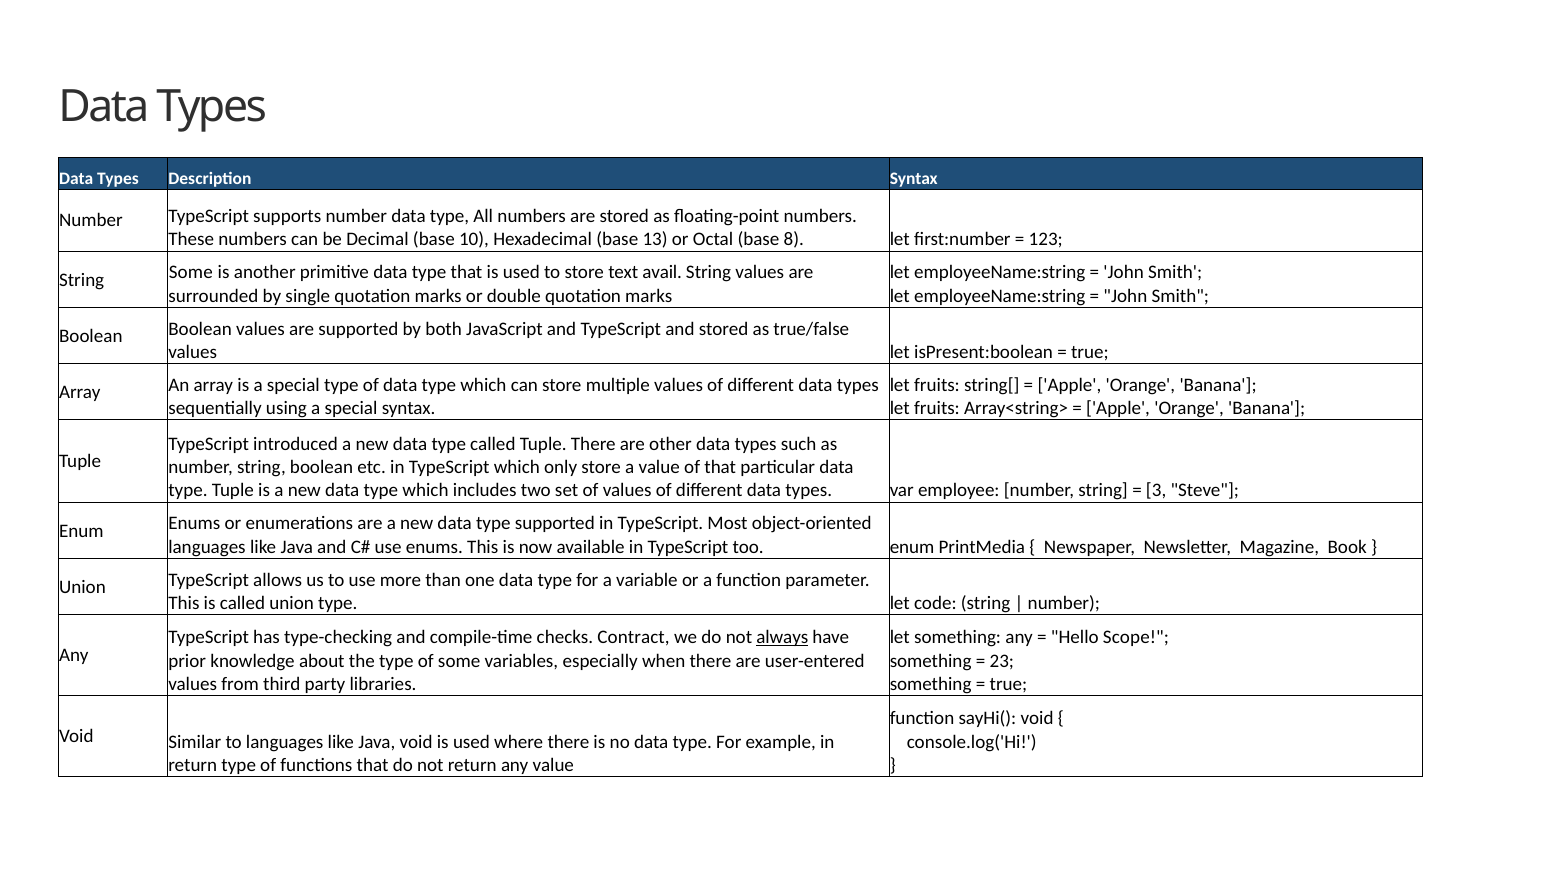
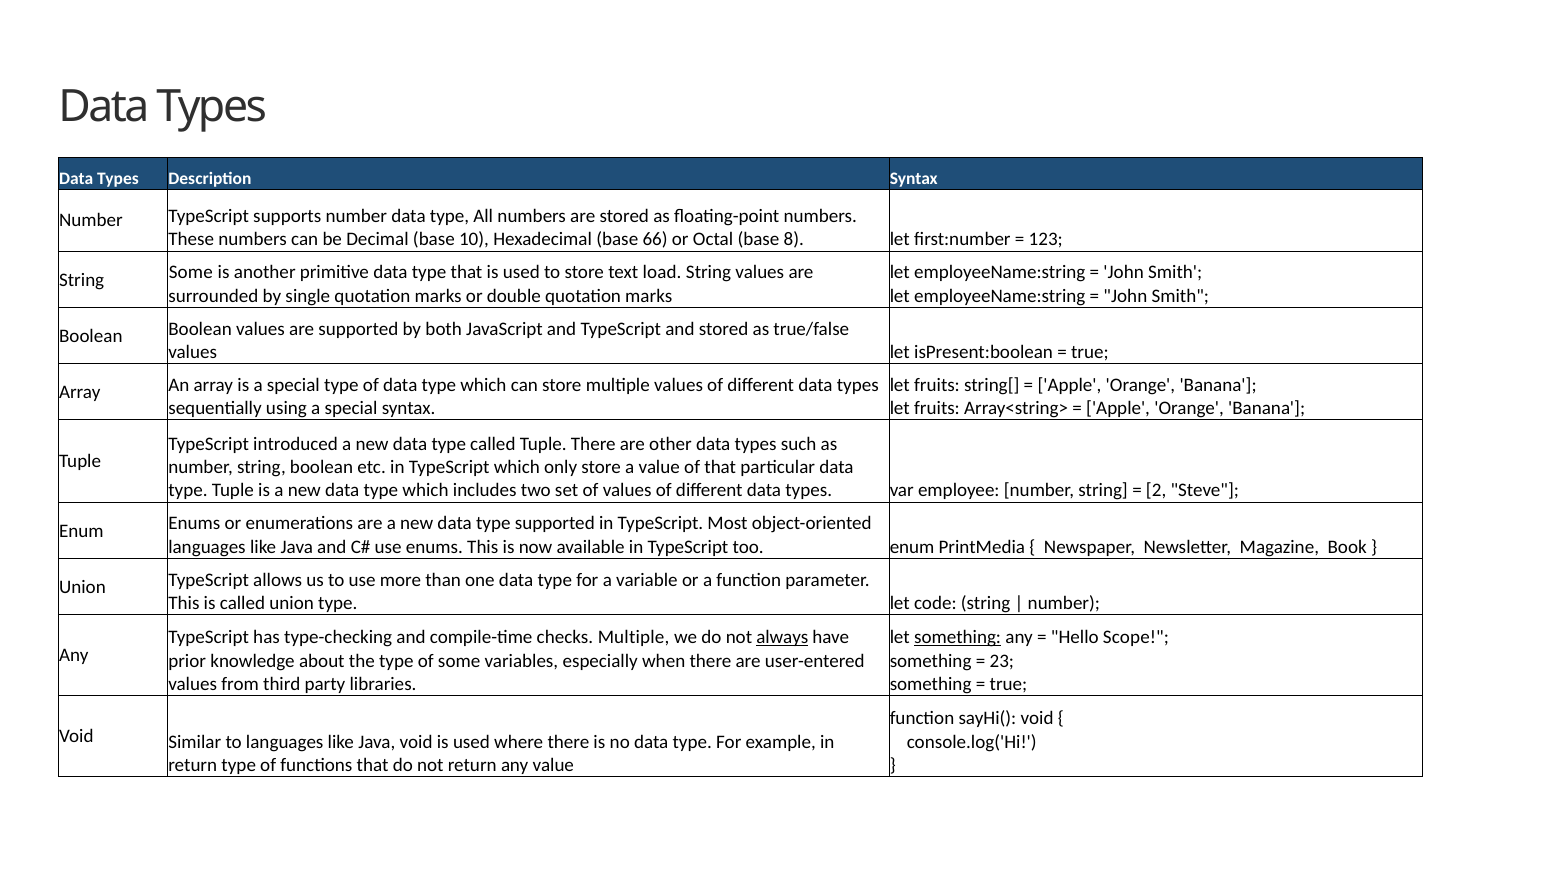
13: 13 -> 66 (655, 240)
avail: avail -> load (662, 273)
3: 3 -> 2 (1156, 491)
checks Contract: Contract -> Multiple (634, 638)
something underline: none -> present (958, 638)
